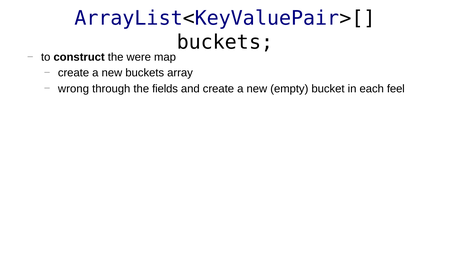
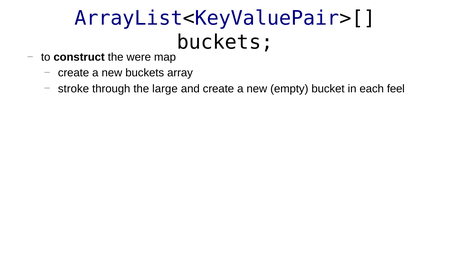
wrong: wrong -> stroke (73, 89)
fields: fields -> large (165, 89)
